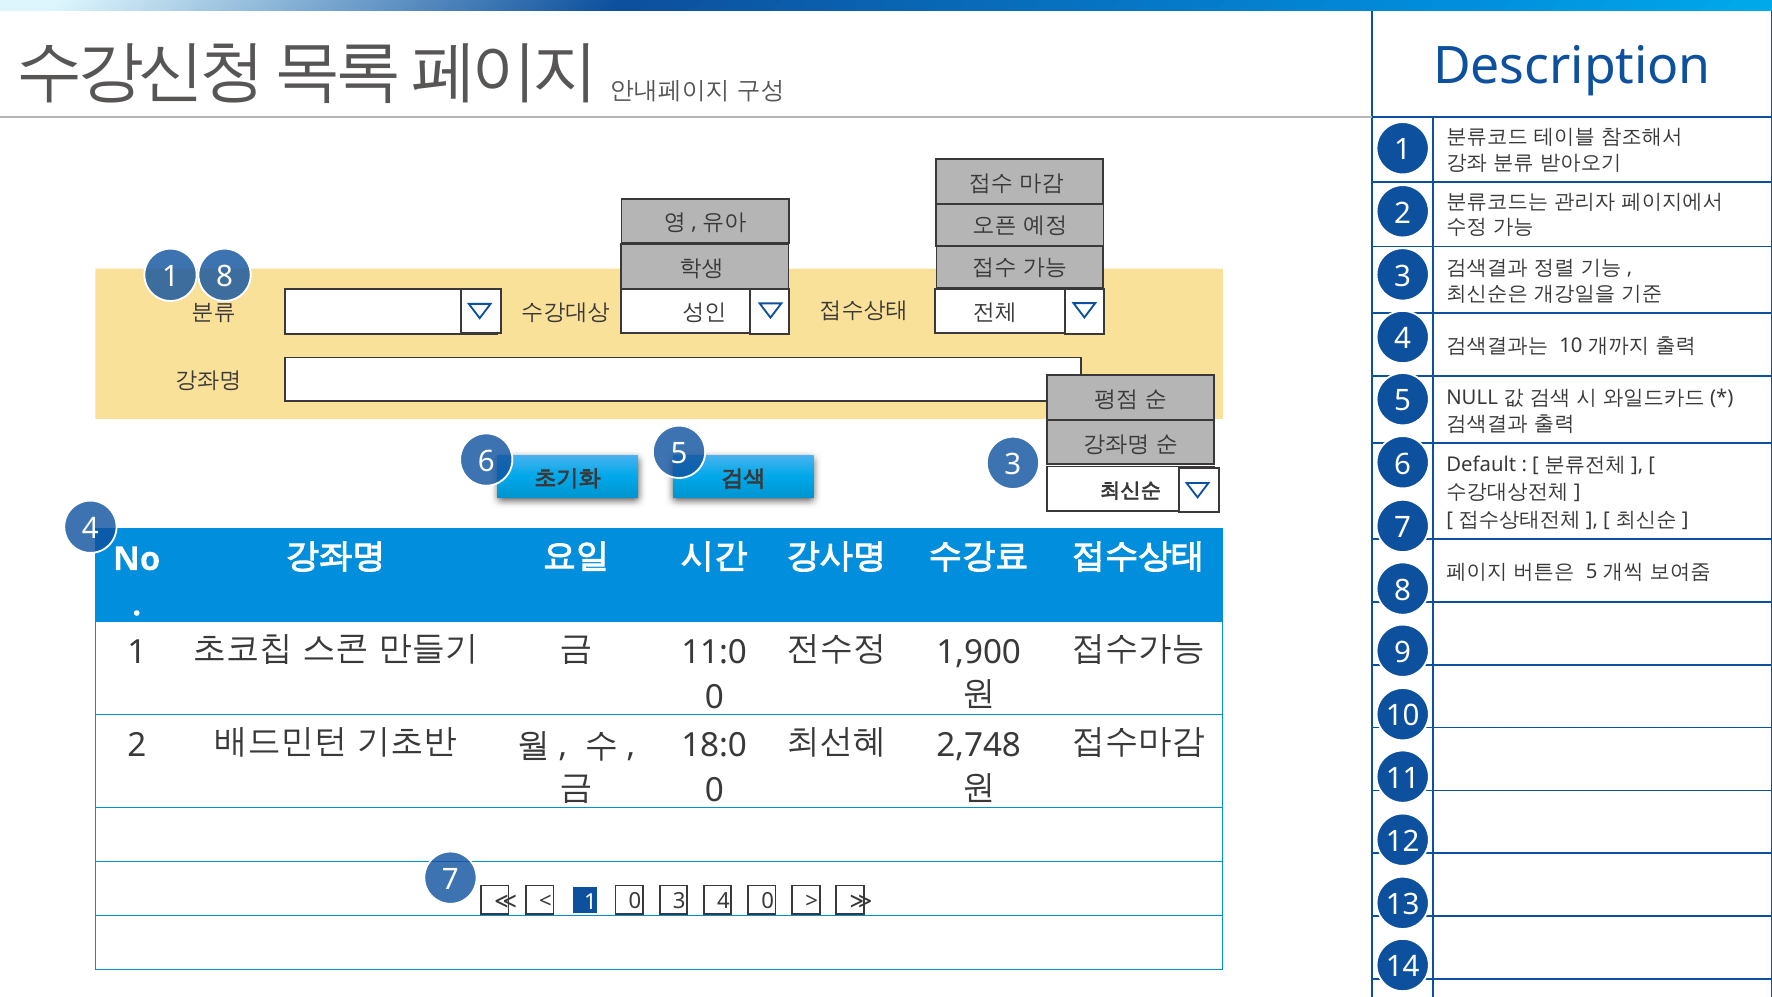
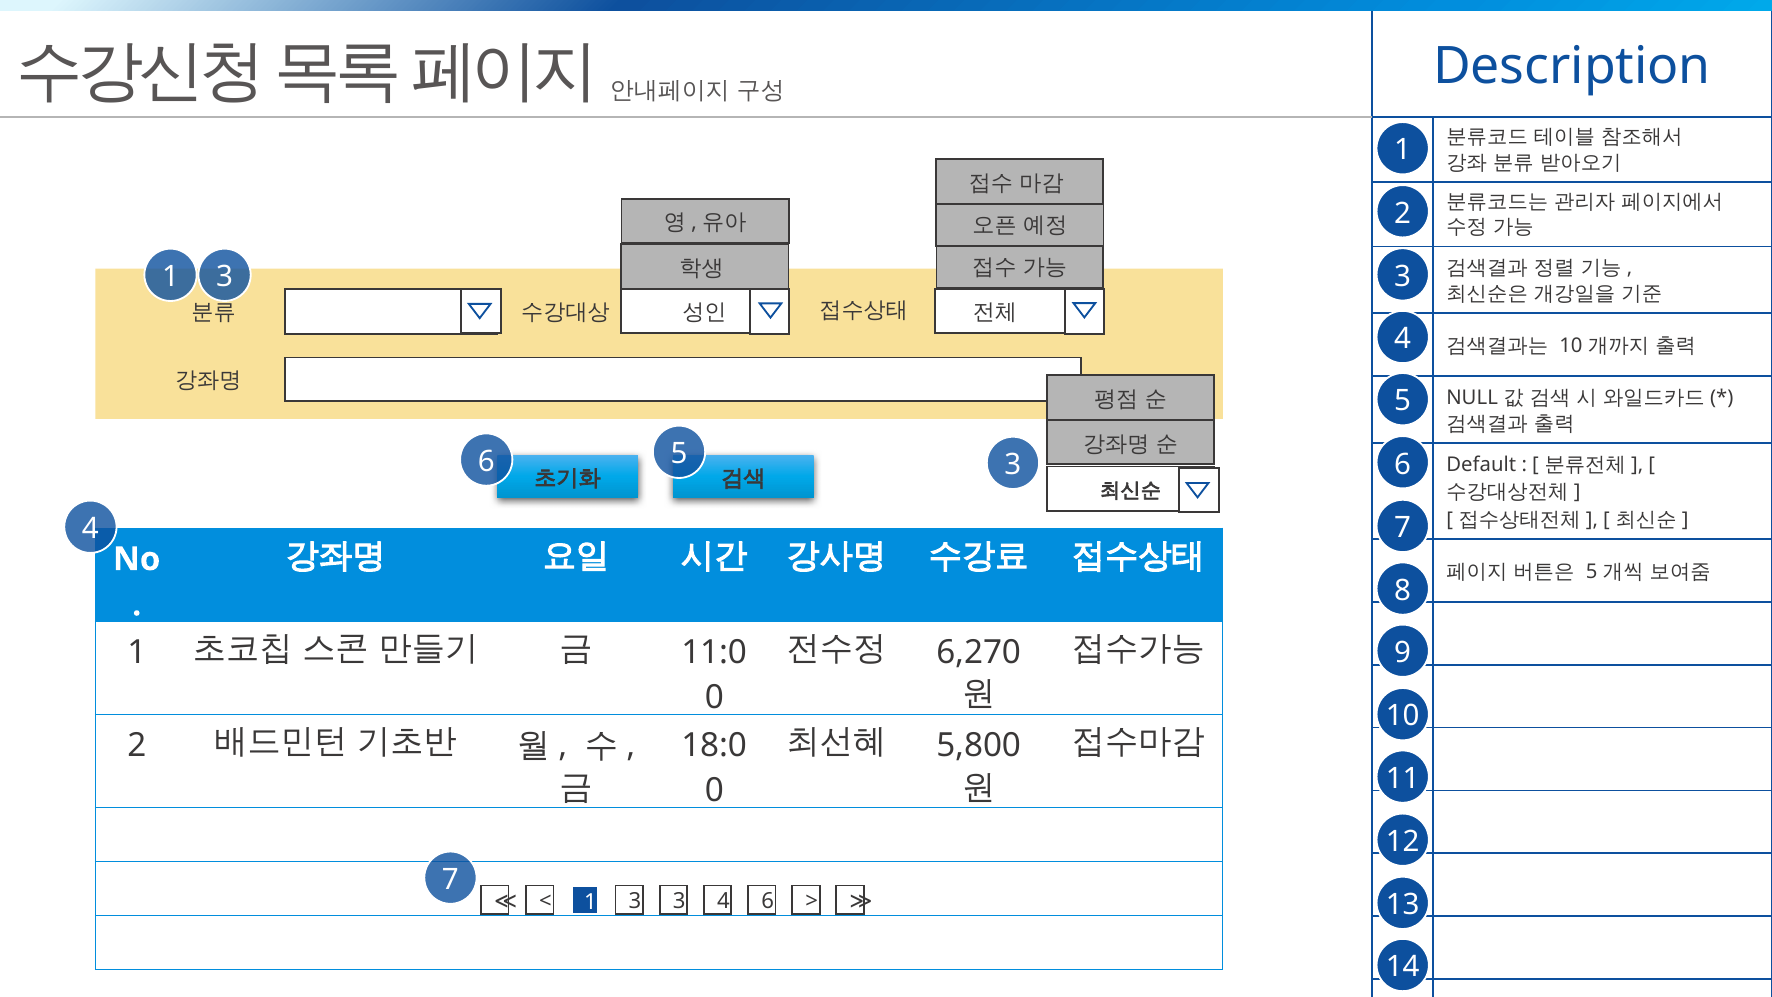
8: 8 -> 3 (225, 277)
1,900: 1,900 -> 6,270 (979, 652)
2,748: 2,748 -> 5,800 (979, 745)
0: 0 -> 6 (768, 901)
0: 0 -> 3 (635, 901)
